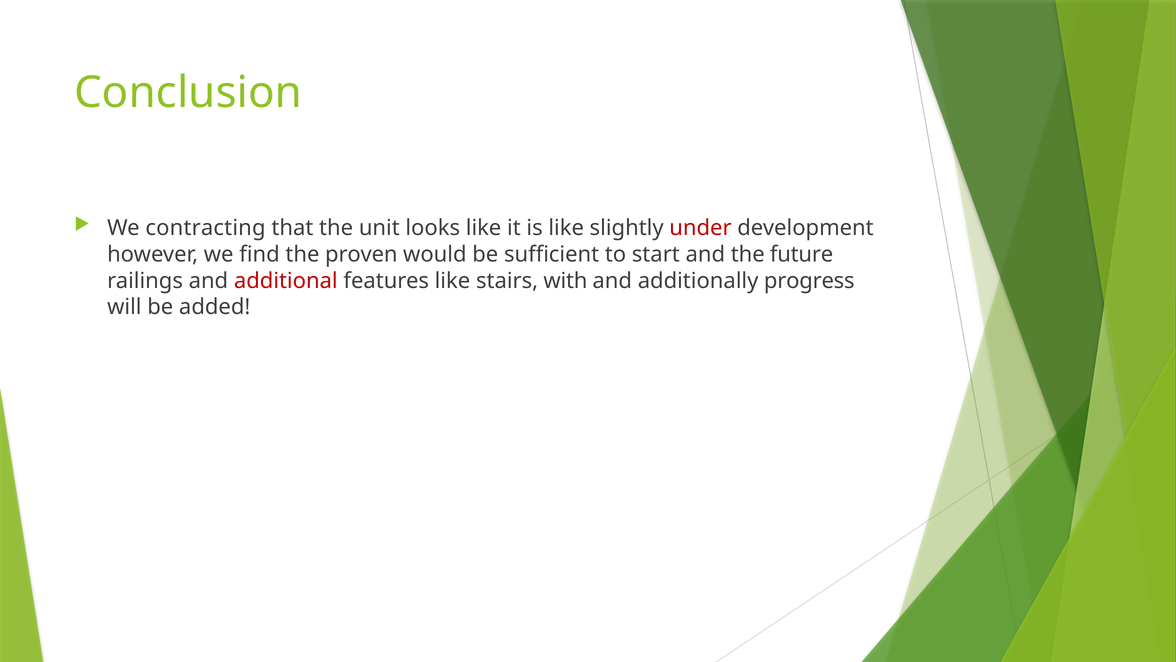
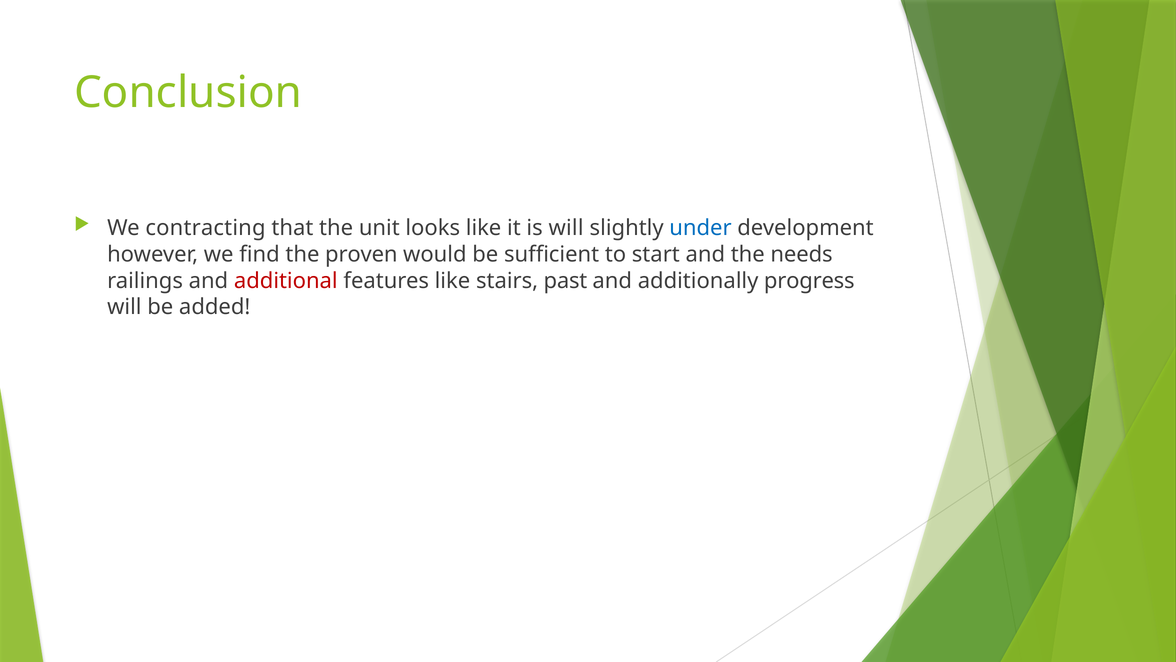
is like: like -> will (566, 228)
under colour: red -> blue (700, 228)
future: future -> needs (802, 254)
with: with -> past (565, 281)
